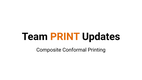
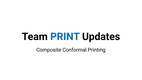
PRINT colour: orange -> blue (65, 37)
